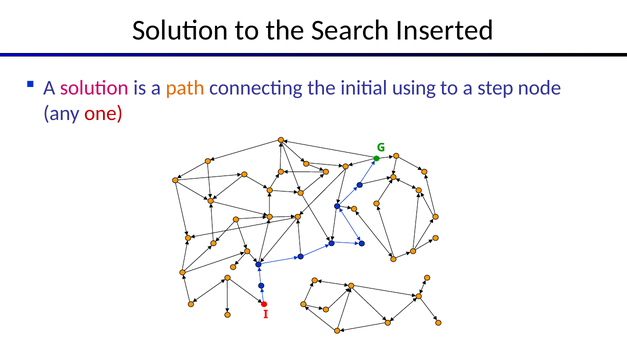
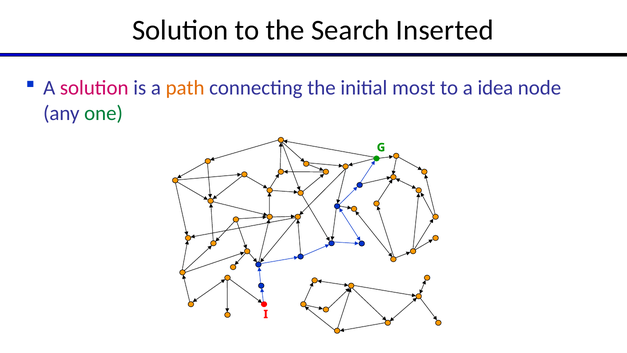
using: using -> most (414, 88)
step: step -> idea (495, 88)
one colour: red -> green (104, 113)
